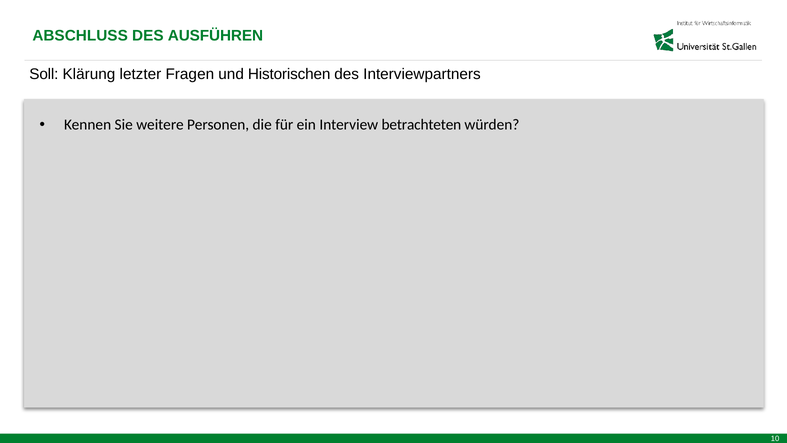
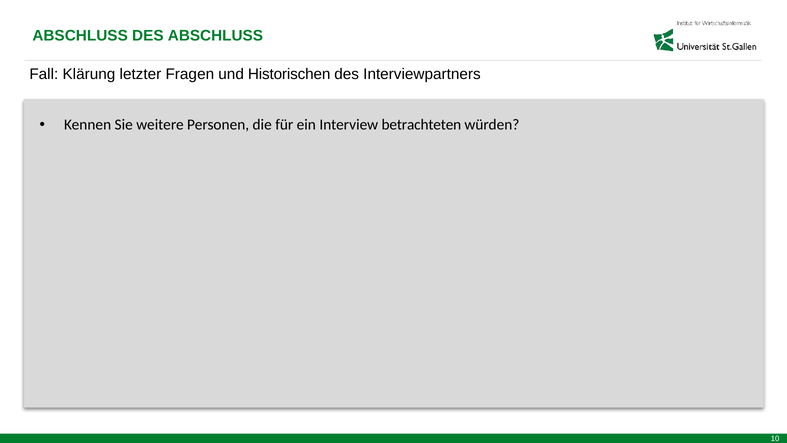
DES AUSFÜHREN: AUSFÜHREN -> ABSCHLUSS (215, 35)
Soll: Soll -> Fall (44, 74)
